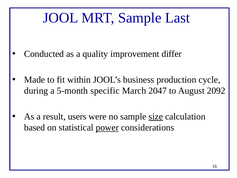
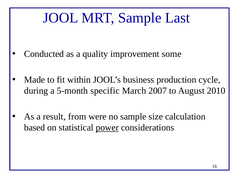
differ: differ -> some (172, 54)
2047: 2047 -> 2007 (158, 91)
2092: 2092 -> 2010 (216, 91)
users: users -> from (77, 116)
size underline: present -> none (156, 116)
